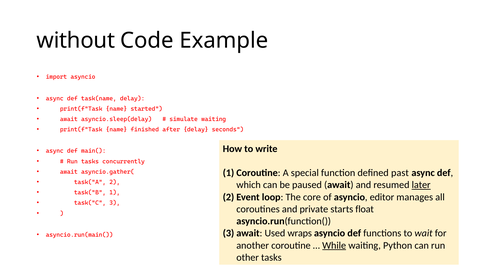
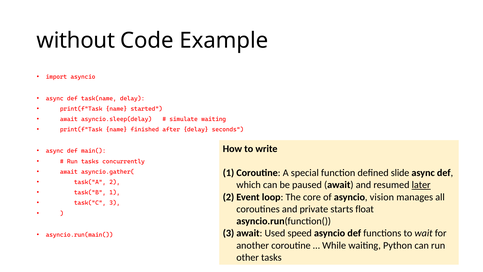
past: past -> slide (400, 173)
editor: editor -> vision (382, 197)
wraps: wraps -> speed (300, 233)
While underline: present -> none (334, 245)
